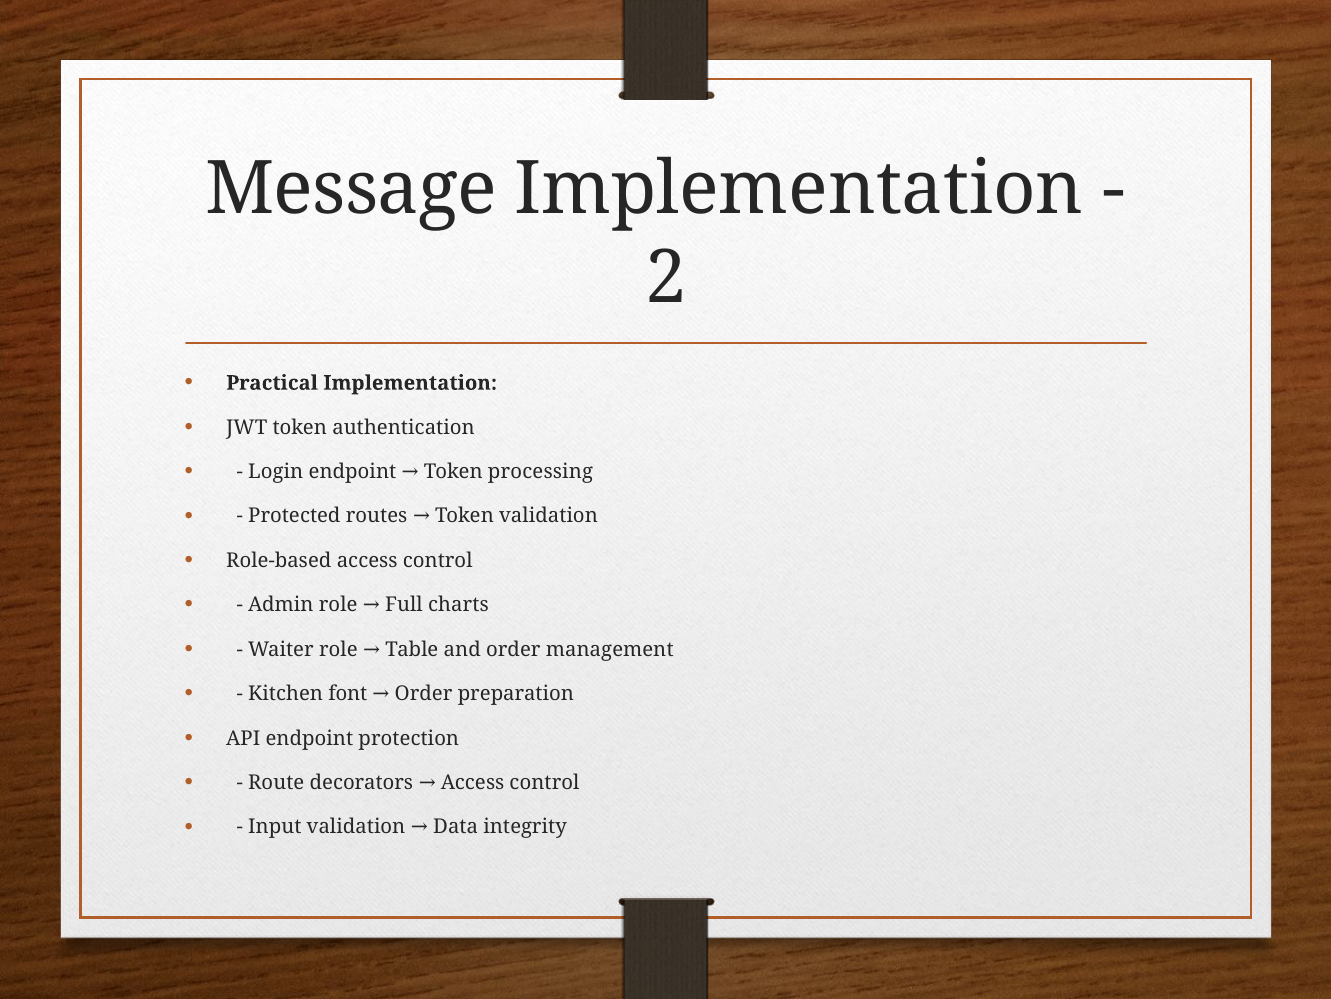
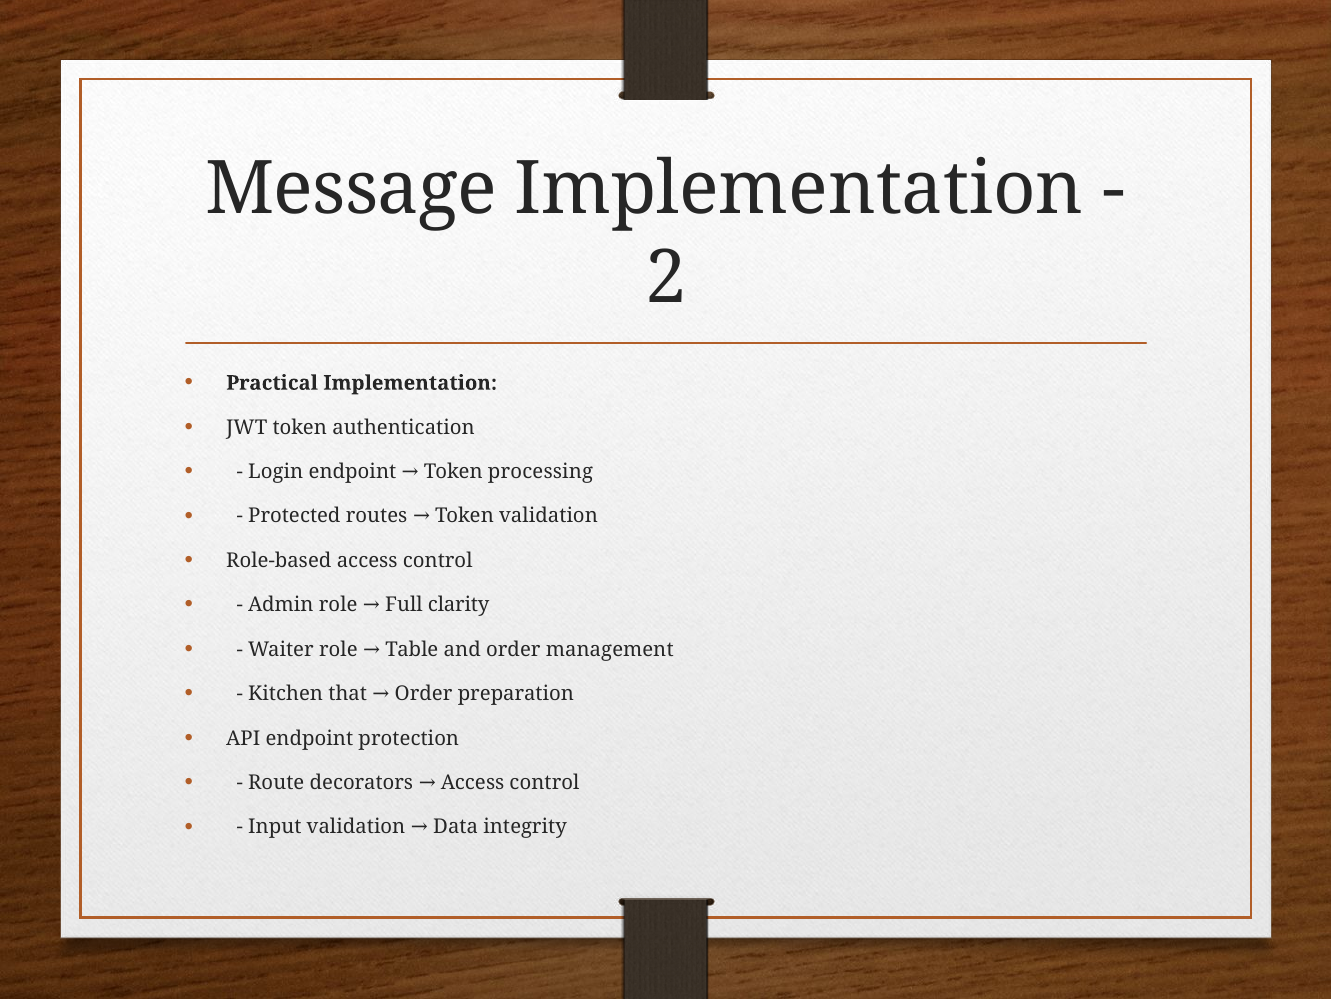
charts: charts -> clarity (459, 605)
font: font -> that (348, 693)
